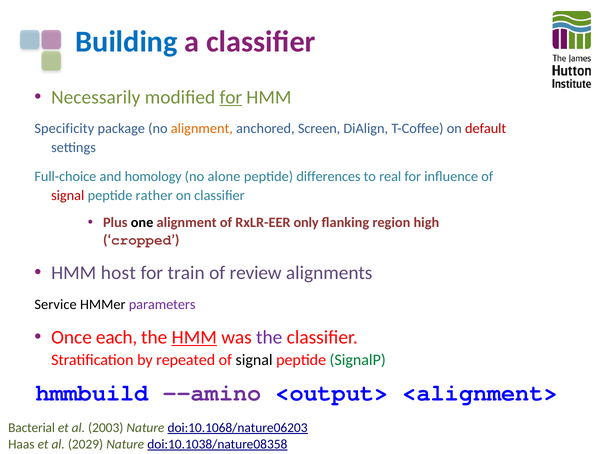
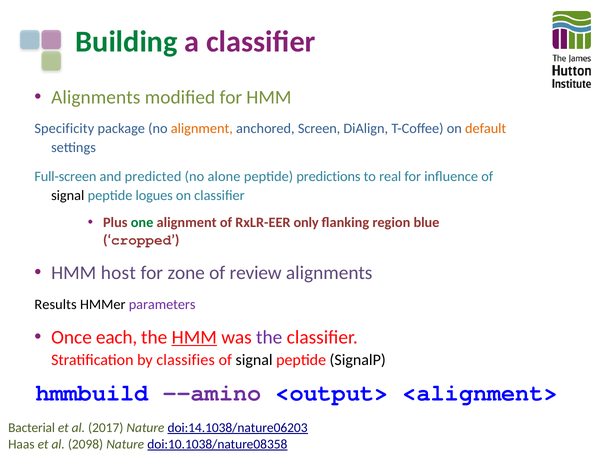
Building colour: blue -> green (126, 42)
Necessarily: Necessarily -> Alignments (96, 97)
for underline: present -> none (231, 97)
default colour: red -> orange (486, 129)
Full-choice: Full-choice -> Full-screen (65, 177)
homology: homology -> predicted (153, 177)
differences: differences -> predictions (328, 177)
signal colour: red -> black (68, 196)
rather: rather -> logues (154, 196)
one colour: black -> green (142, 223)
high: high -> blue (426, 223)
train: train -> zone (186, 273)
Service: Service -> Results (56, 305)
repeated: repeated -> classifies (186, 361)
SignalP colour: green -> black (358, 361)
2003: 2003 -> 2017 (106, 428)
doi:10.1068/nature06203: doi:10.1068/nature06203 -> doi:14.1038/nature06203 (238, 428)
2029: 2029 -> 2098 (86, 445)
